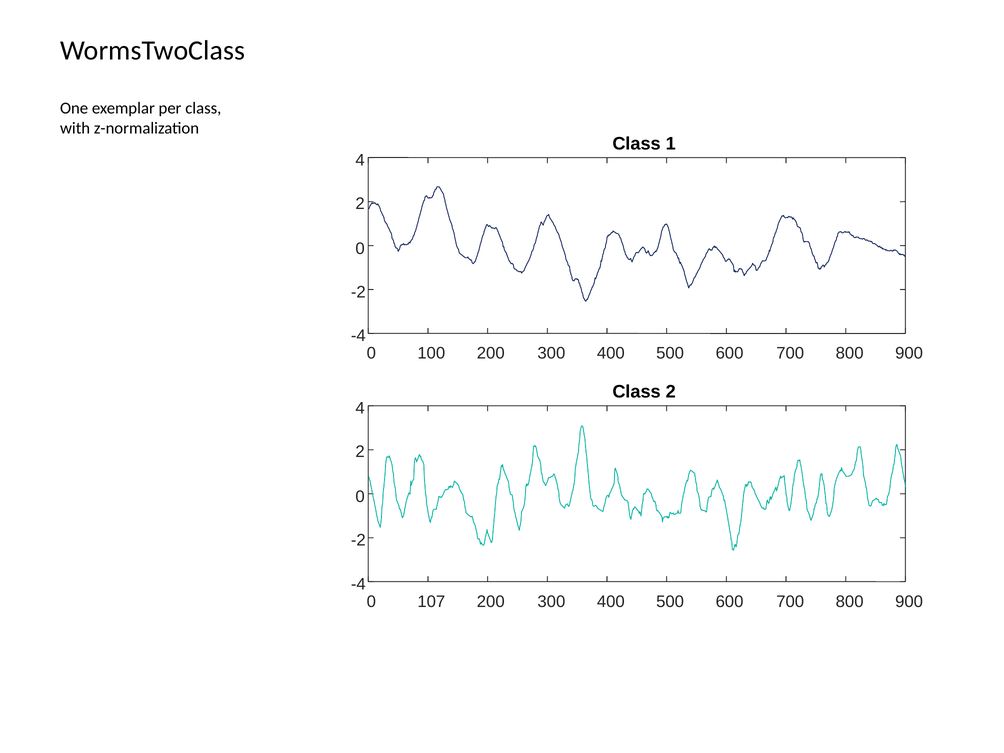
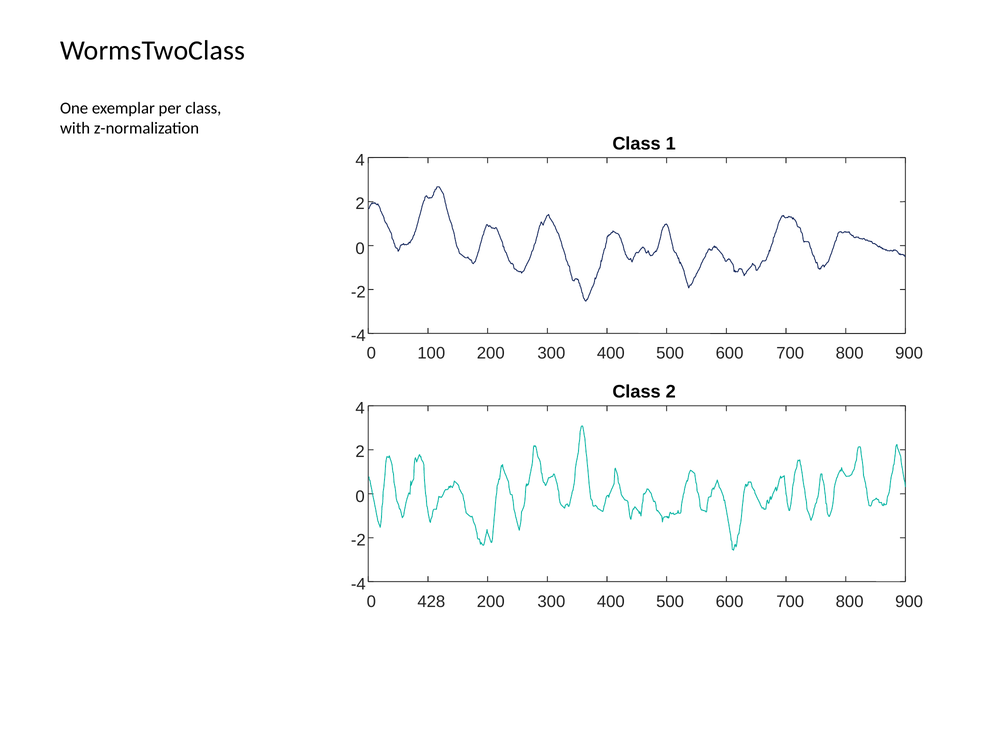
107: 107 -> 428 (431, 602)
